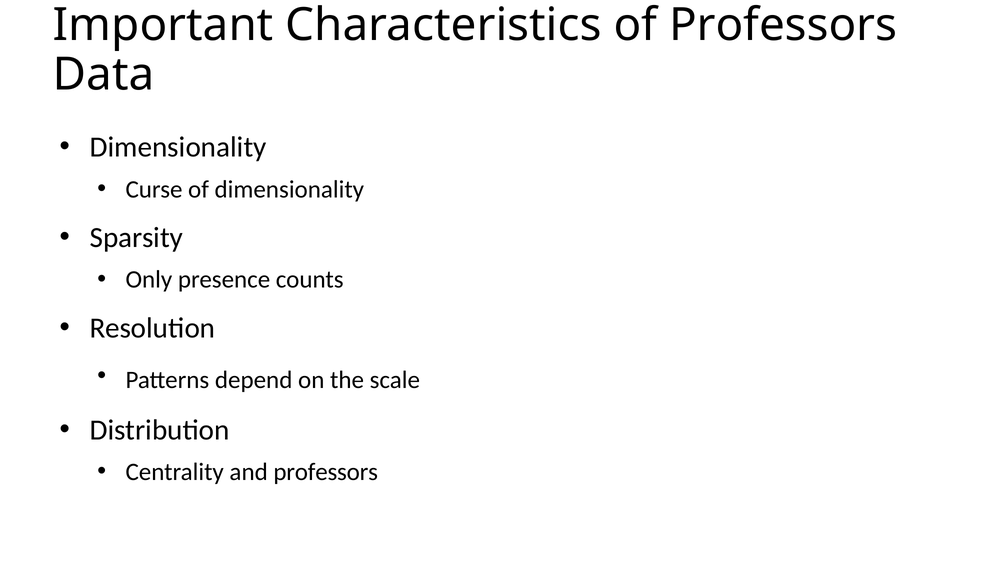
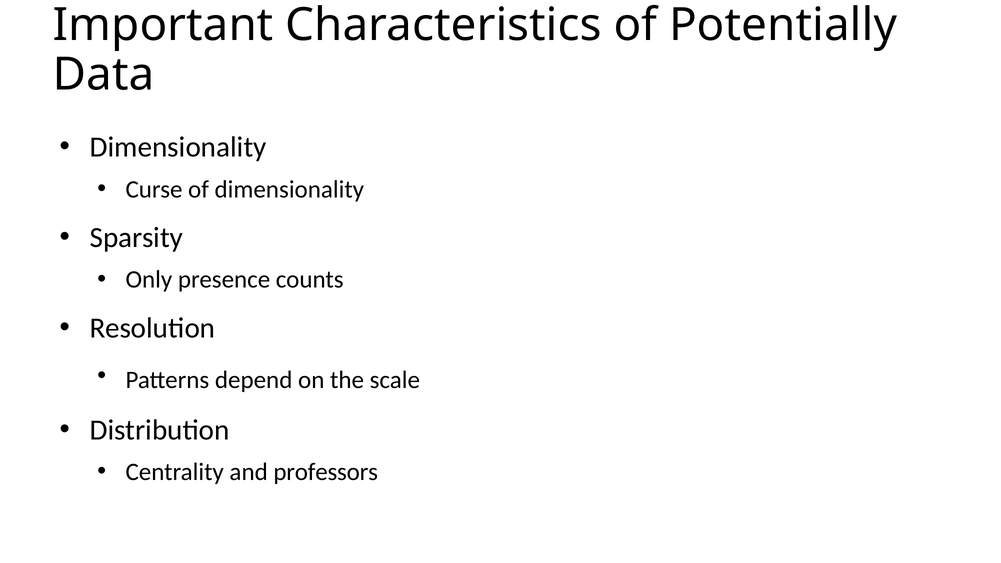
of Professors: Professors -> Potentially (783, 25)
